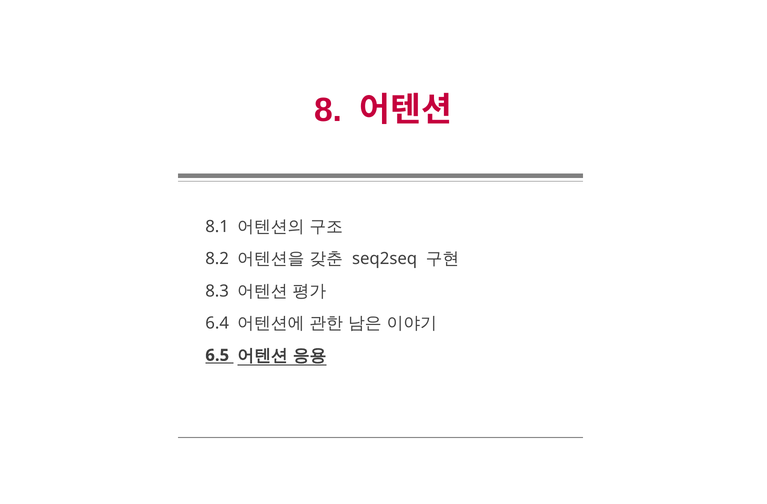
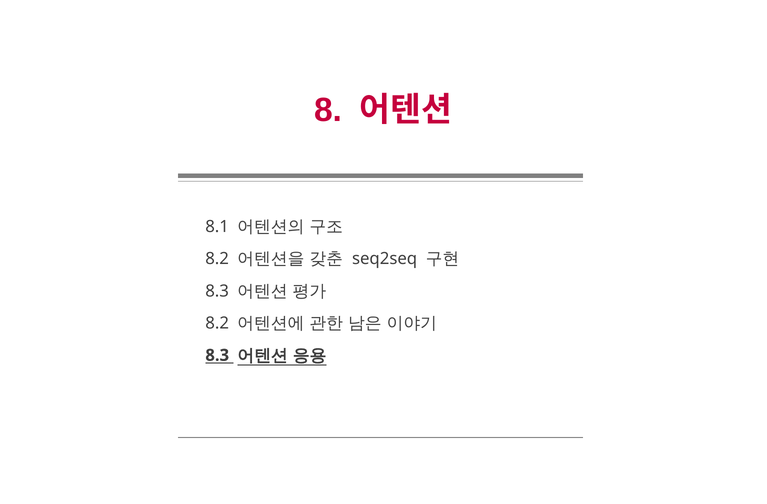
6.4: 6.4 -> 8.2 (217, 323)
6.5: 6.5 -> 8.3 (217, 355)
